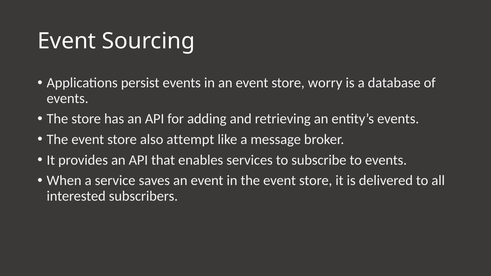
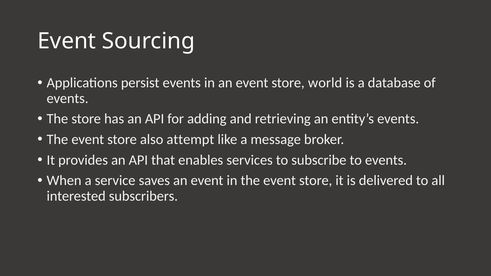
worry: worry -> world (325, 83)
